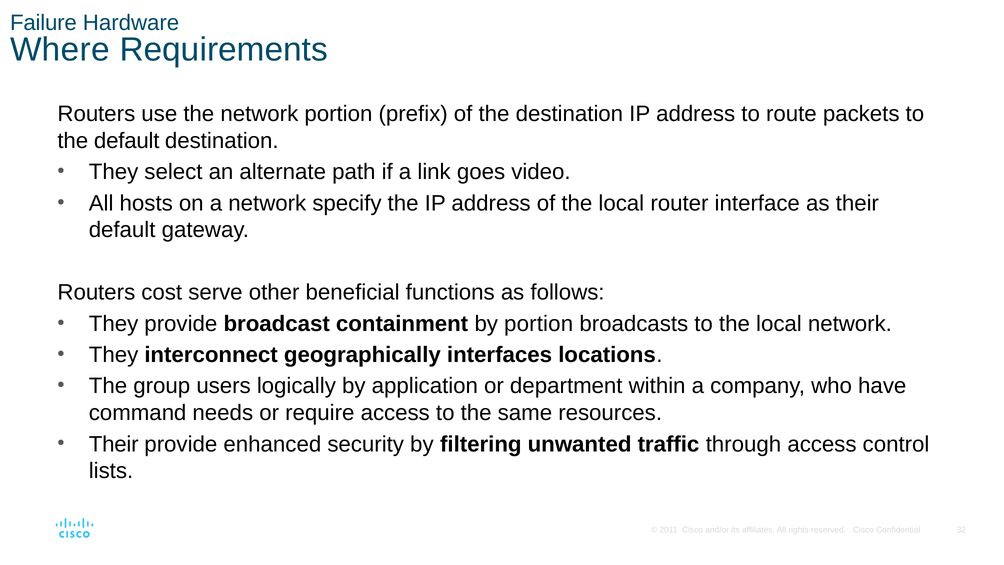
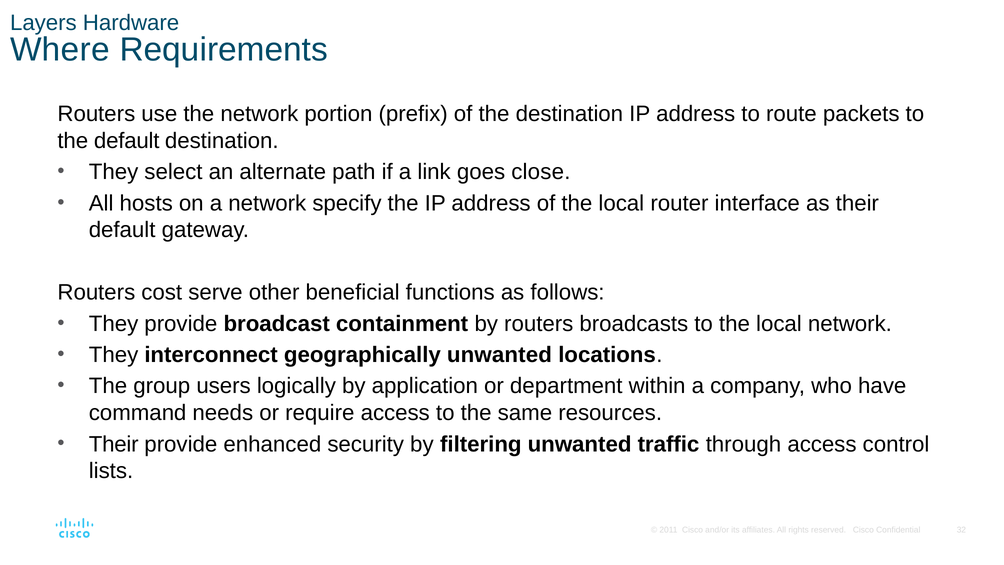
Failure: Failure -> Layers (43, 23)
video: video -> close (541, 172)
by portion: portion -> routers (539, 324)
geographically interfaces: interfaces -> unwanted (499, 355)
